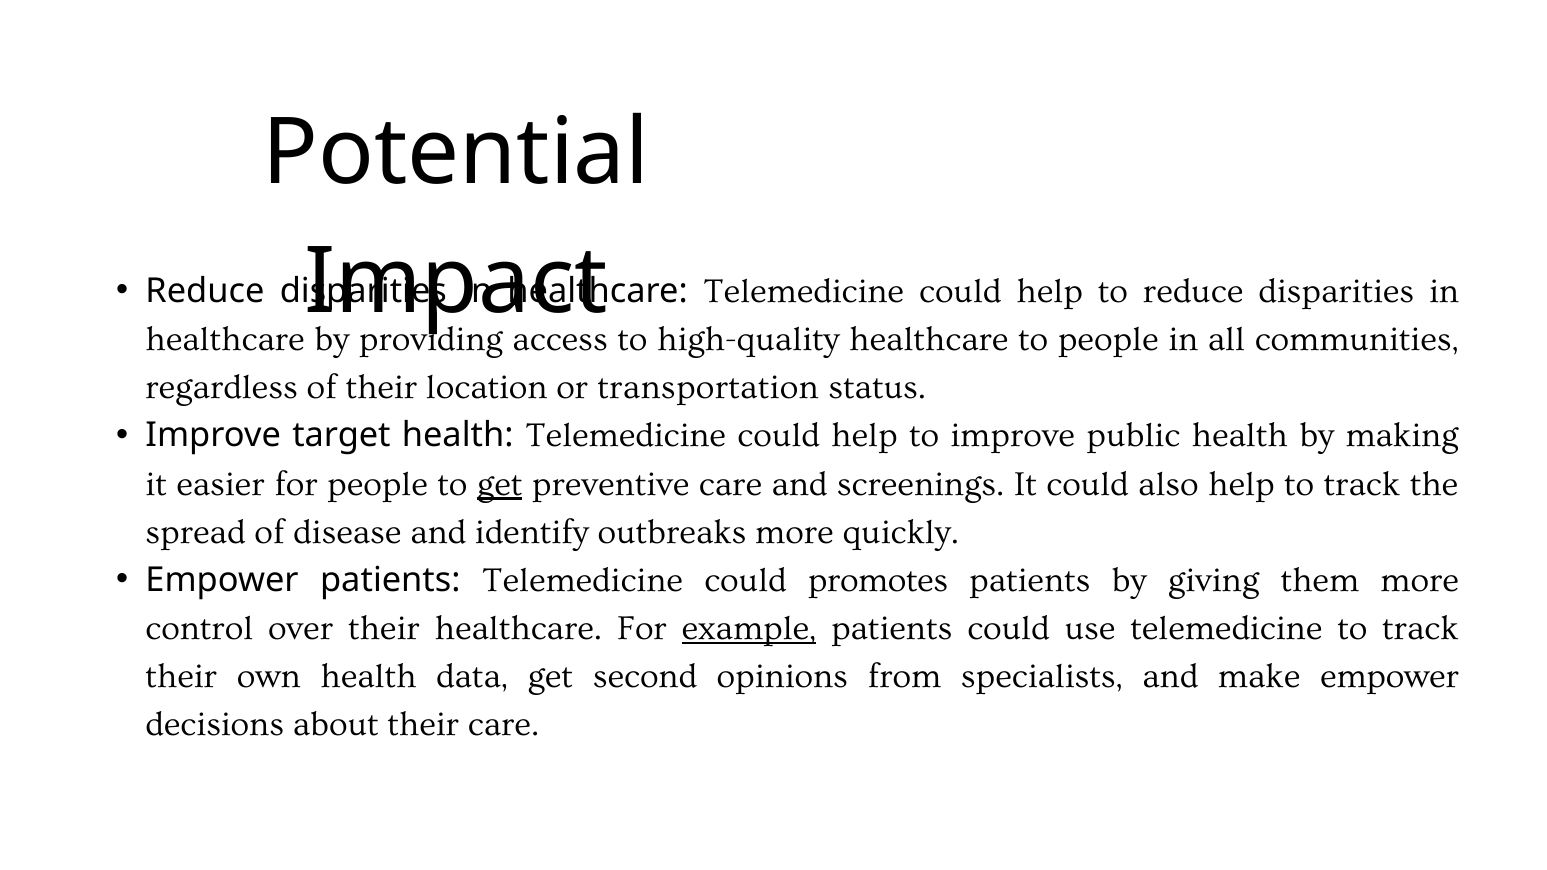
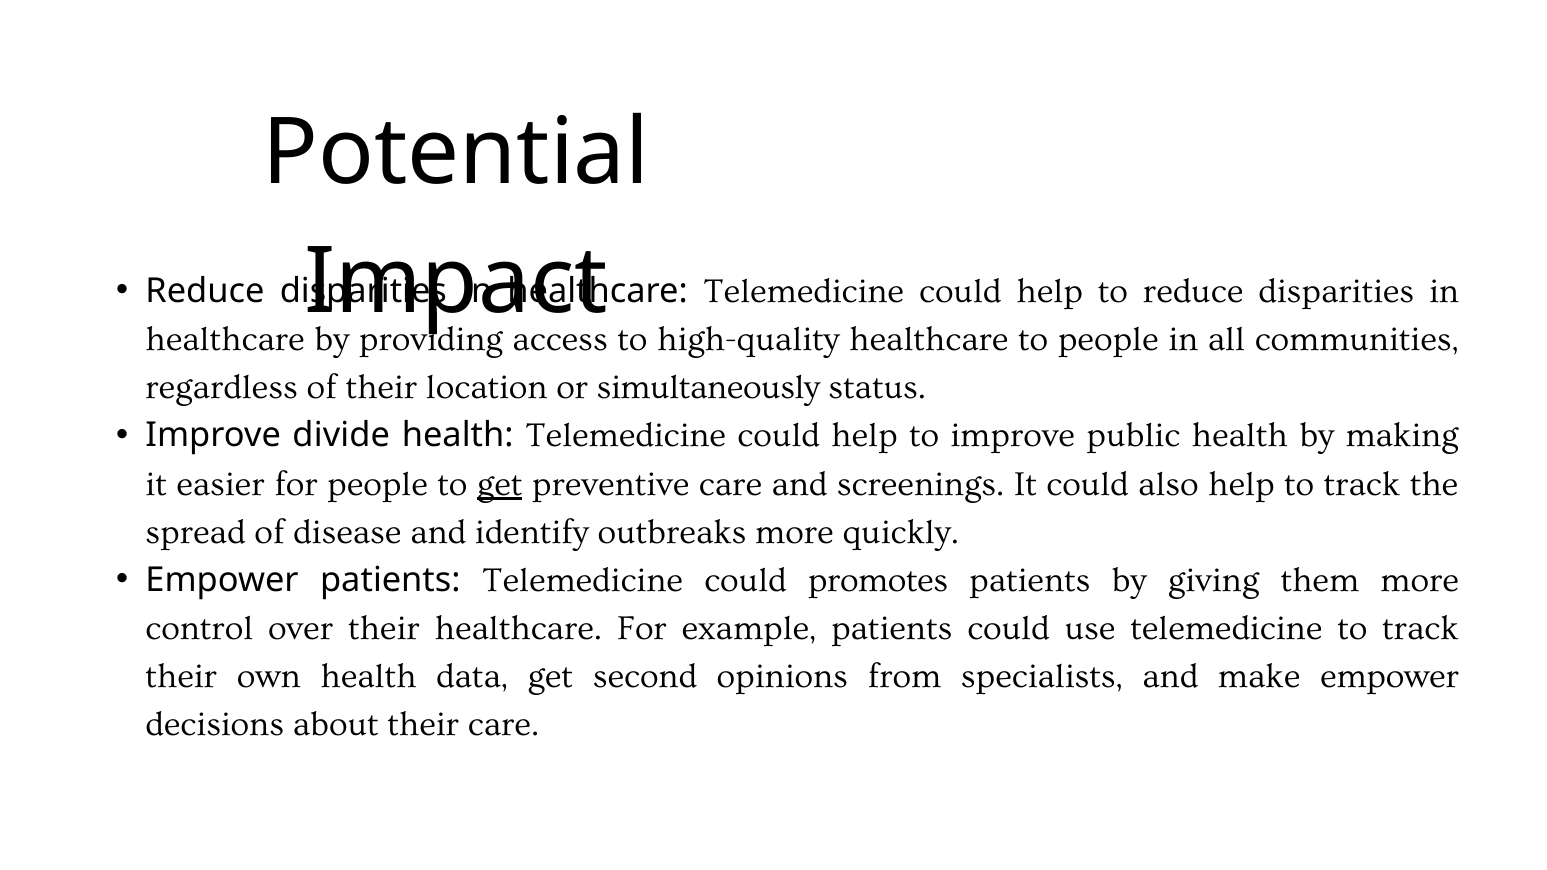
transportation: transportation -> simultaneously (708, 388)
target: target -> divide (341, 436)
example underline: present -> none (749, 628)
